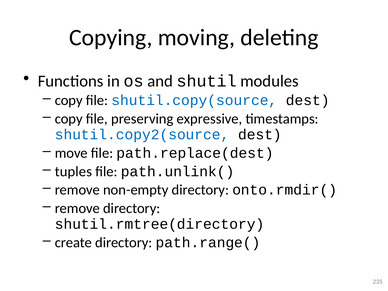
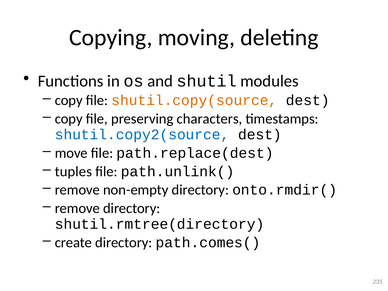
shutil.copy(source colour: blue -> orange (194, 100)
expressive: expressive -> characters (210, 119)
path.range(: path.range( -> path.comes( (208, 243)
